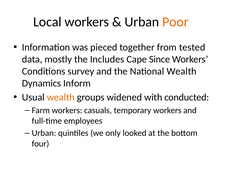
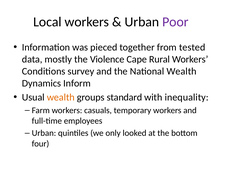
Poor colour: orange -> purple (175, 22)
Includes: Includes -> Violence (107, 59)
Since: Since -> Rural (160, 59)
widened: widened -> standard (124, 97)
conducted: conducted -> inequality (187, 97)
